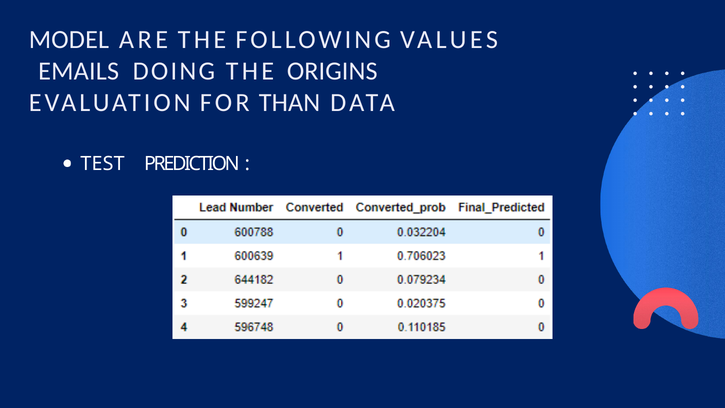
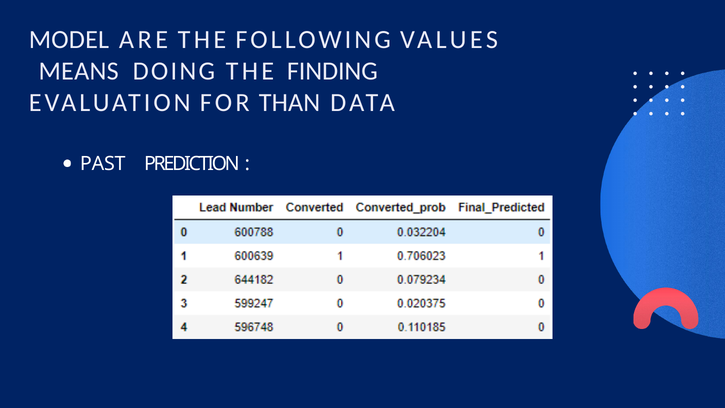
EMAILS: EMAILS -> MEANS (79, 71)
ORIGINS: ORIGINS -> FINDING (332, 71)
TEST: TEST -> PAST (103, 164)
